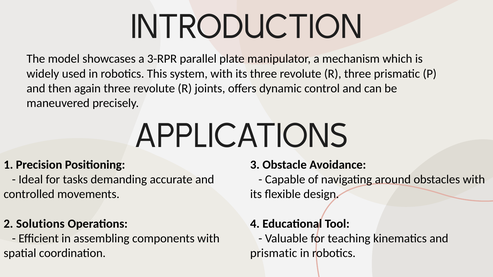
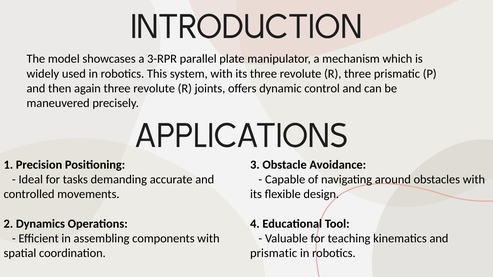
Solutions: Solutions -> Dynamics (40, 224)
